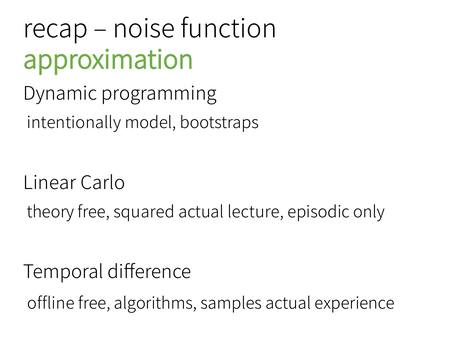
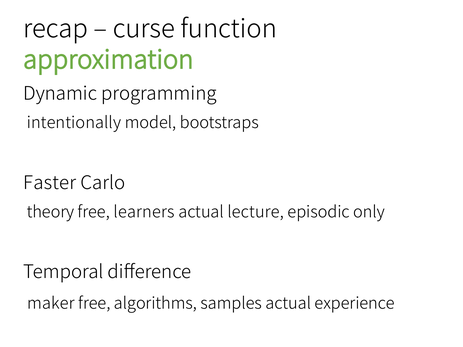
noise: noise -> curse (144, 29)
Linear: Linear -> Faster (50, 183)
squared: squared -> learners (144, 212)
offline: offline -> maker (51, 304)
